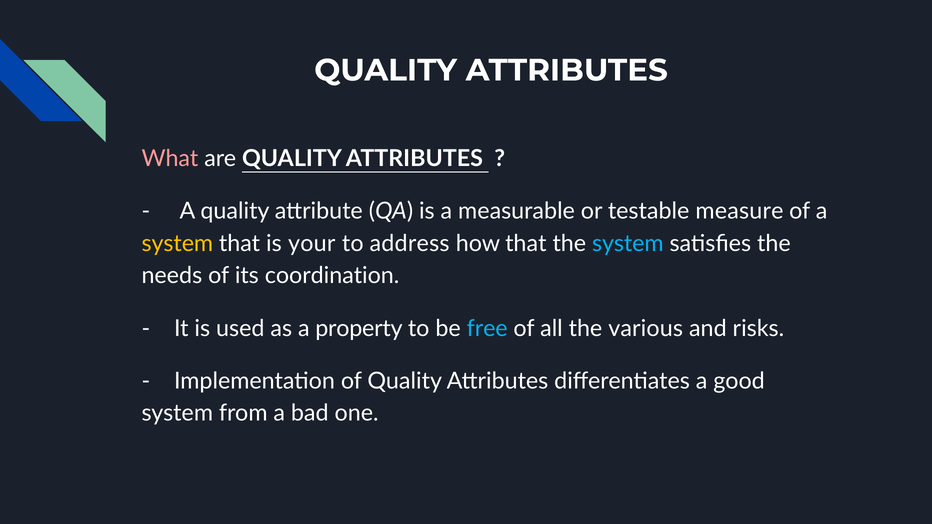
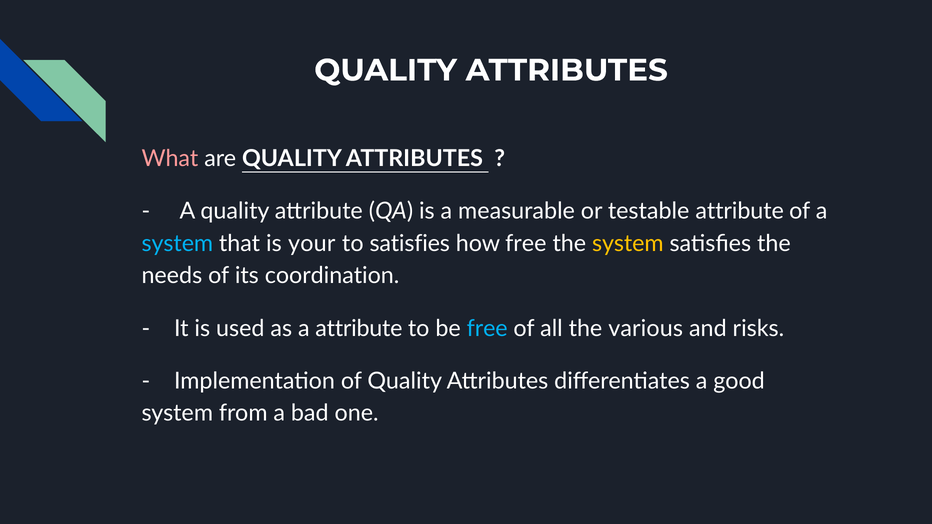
testable measure: measure -> attribute (740, 211)
system colour: yellow -> light blue (177, 244)
to address: address -> satisfies (410, 244)
how that: that -> free (526, 244)
system colour: light blue -> yellow (628, 244)
a property: property -> attribute (359, 329)
